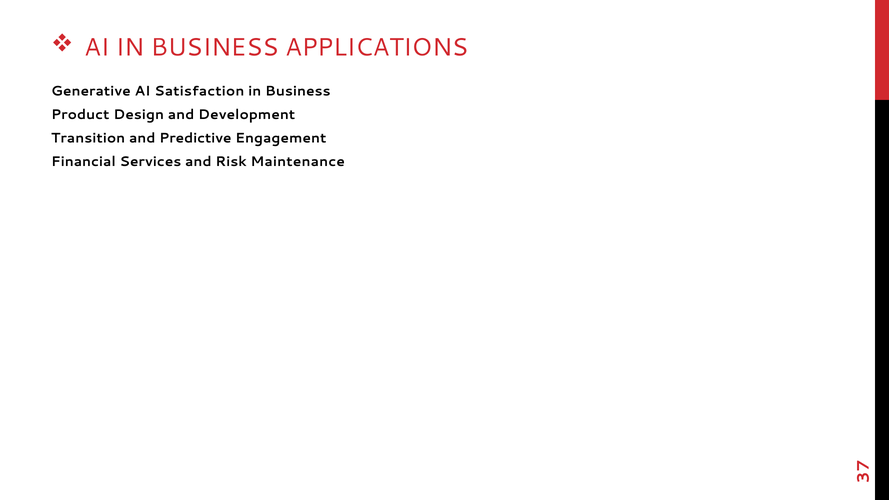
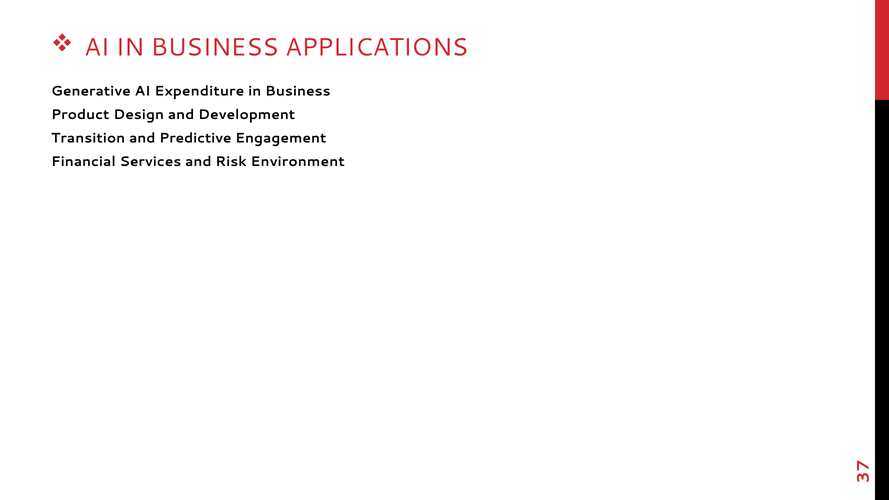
Satisfaction: Satisfaction -> Expenditure (199, 91)
Maintenance: Maintenance -> Environment (298, 162)
